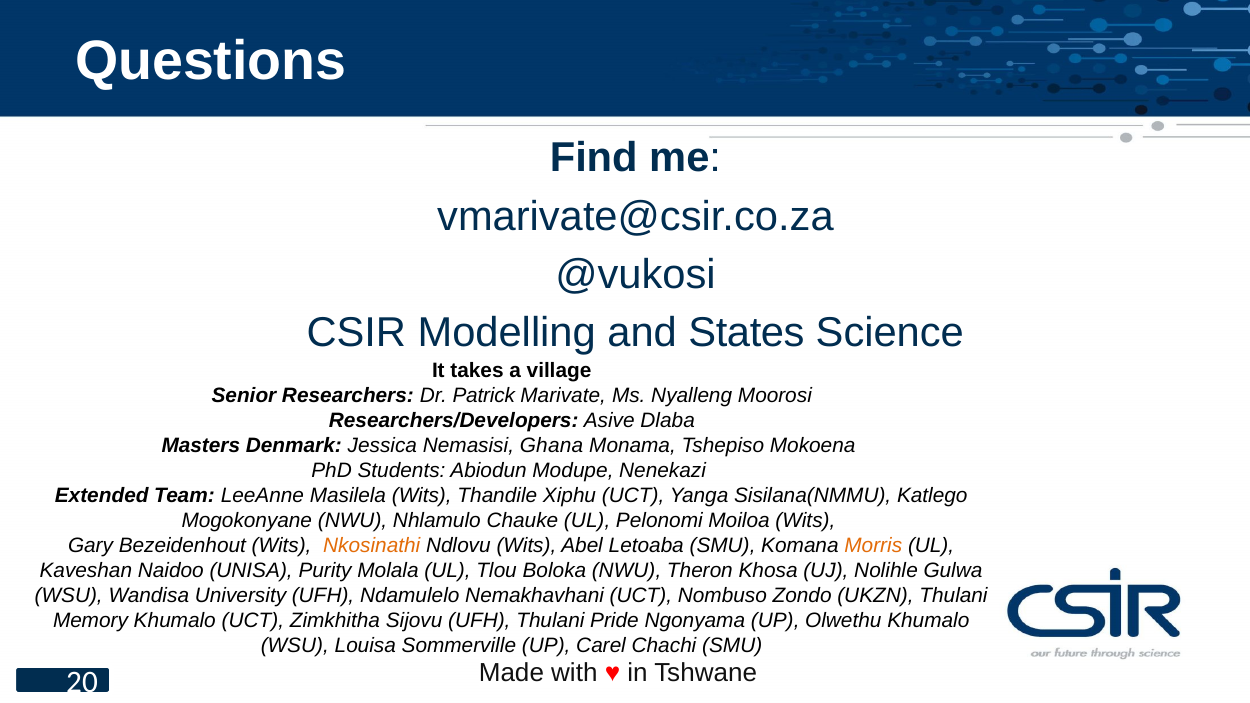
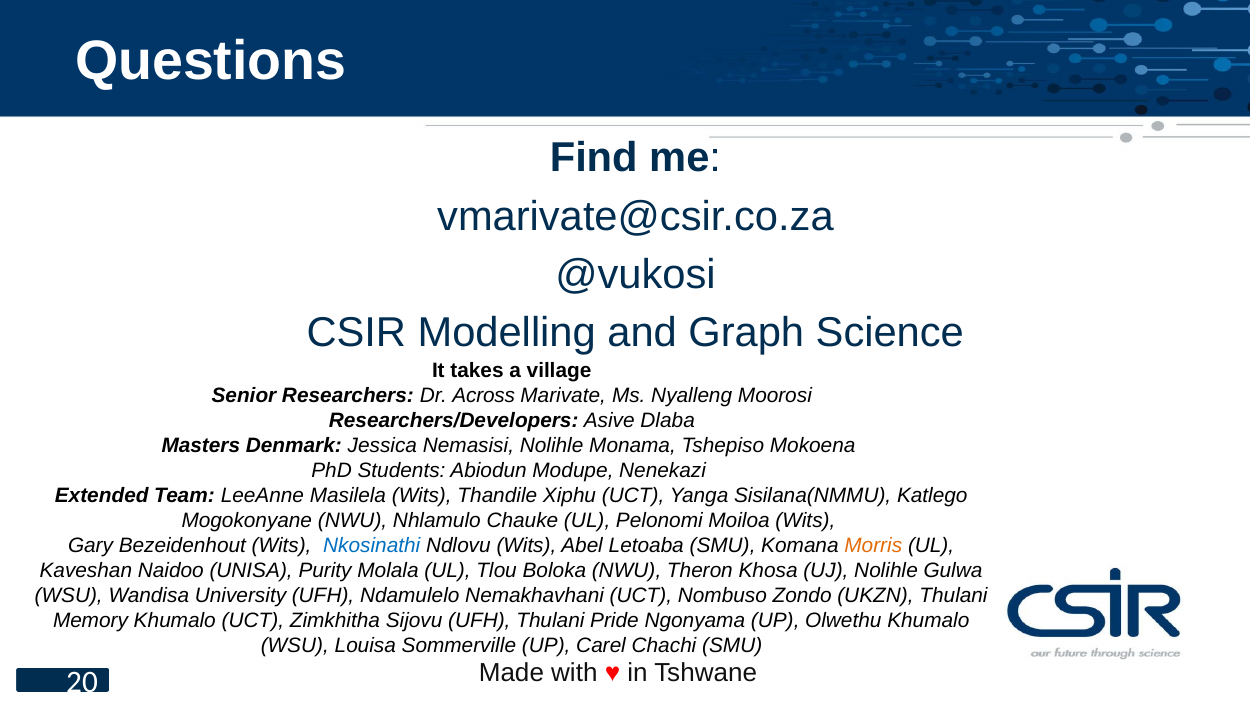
States: States -> Graph (746, 333)
Patrick: Patrick -> Across (484, 396)
Nemasisi Ghana: Ghana -> Nolihle (552, 446)
Nkosinathi colour: orange -> blue (372, 546)
